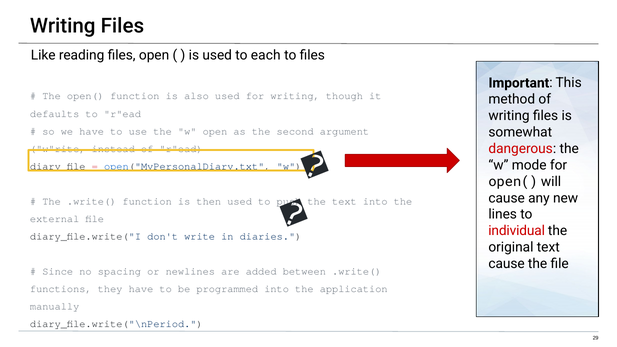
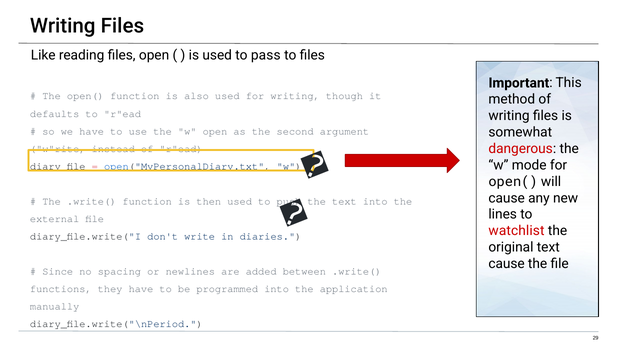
each: each -> pass (266, 55)
individual: individual -> watchlist (516, 231)
